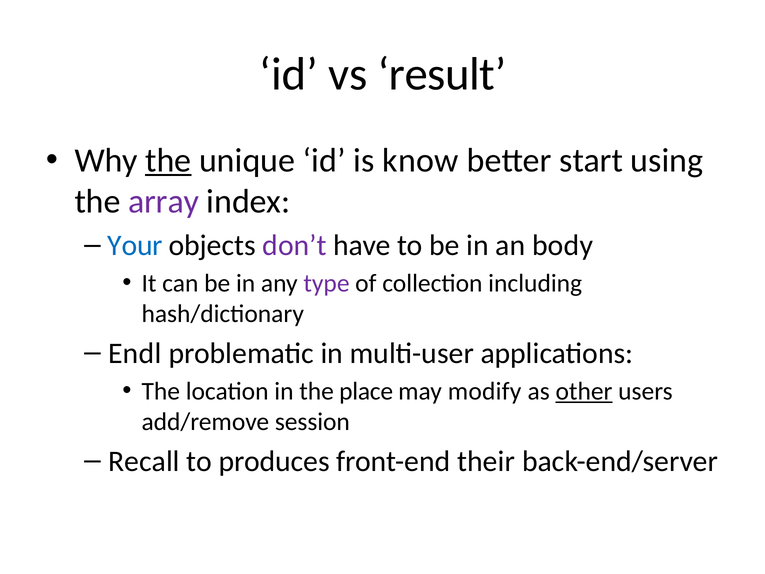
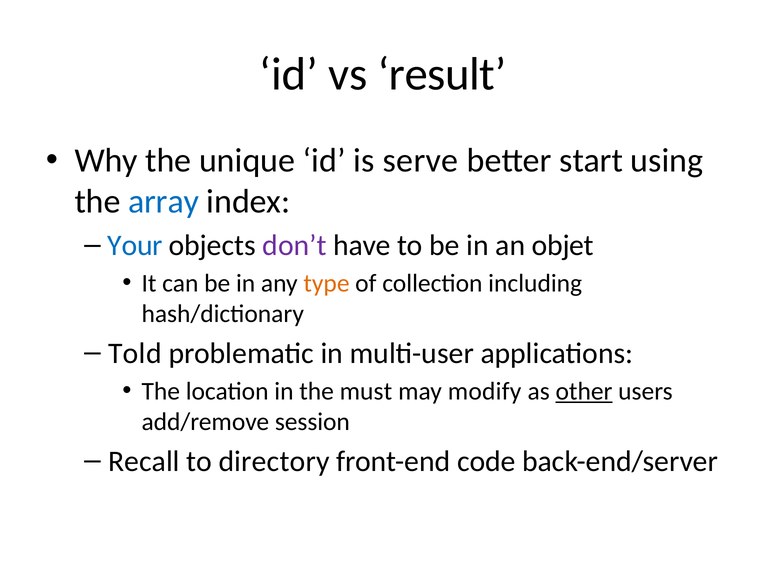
the underline: present -> none (168, 161)
know: know -> serve (421, 161)
array colour: purple -> blue (164, 201)
body: body -> objet (563, 245)
type colour: purple -> orange (326, 283)
Endl: Endl -> Told (135, 353)
place: place -> must (366, 391)
produces: produces -> directory (274, 461)
their: their -> code (486, 461)
